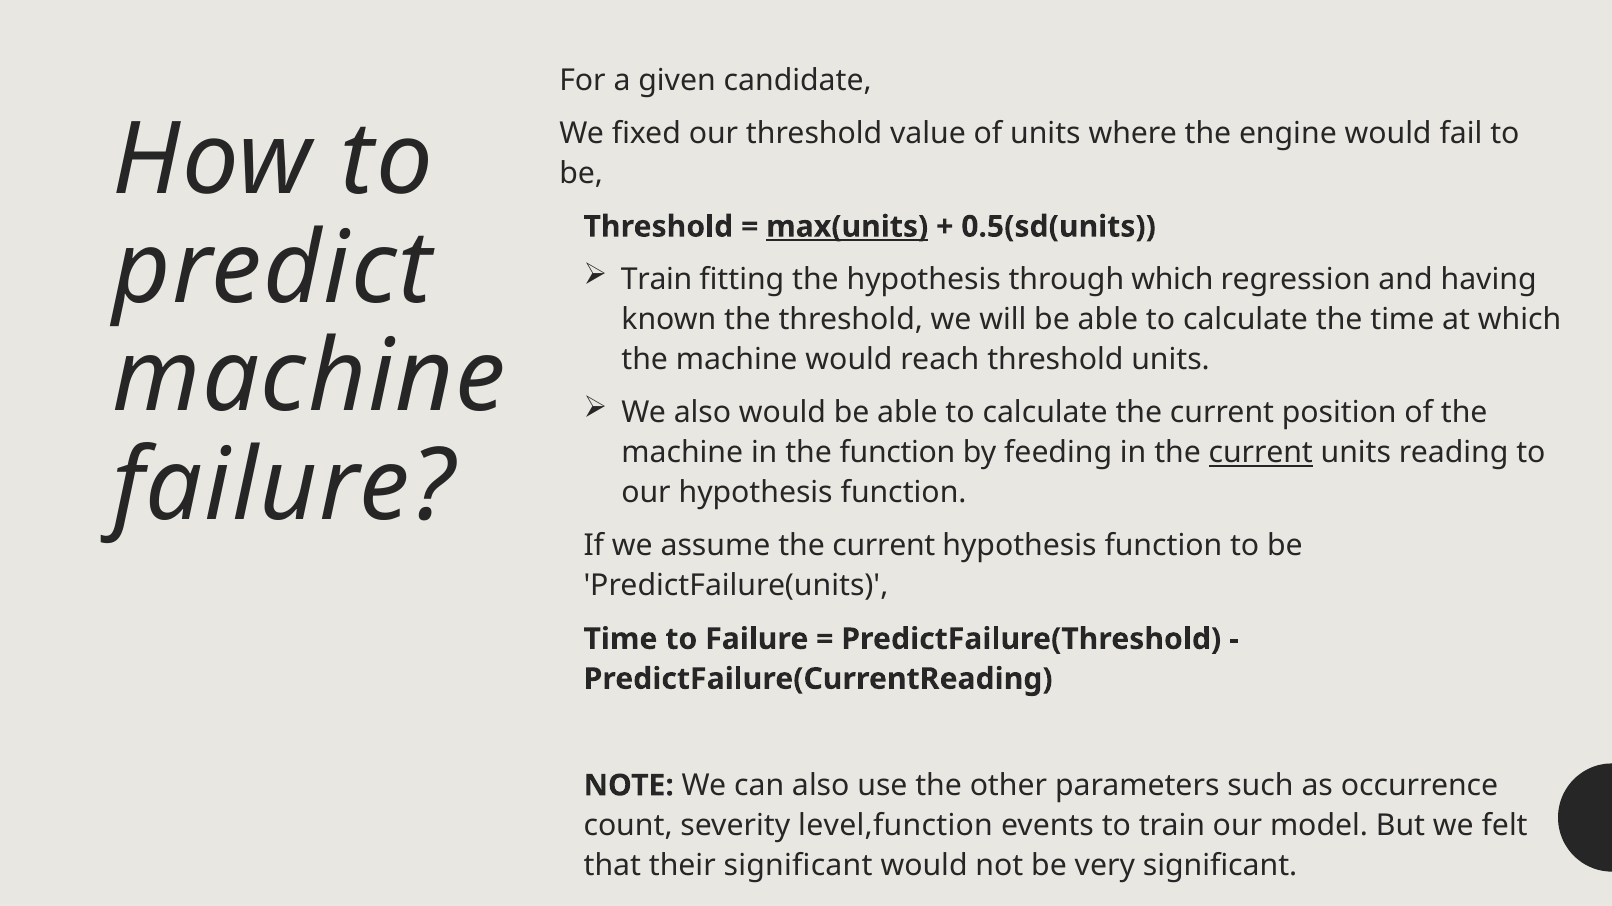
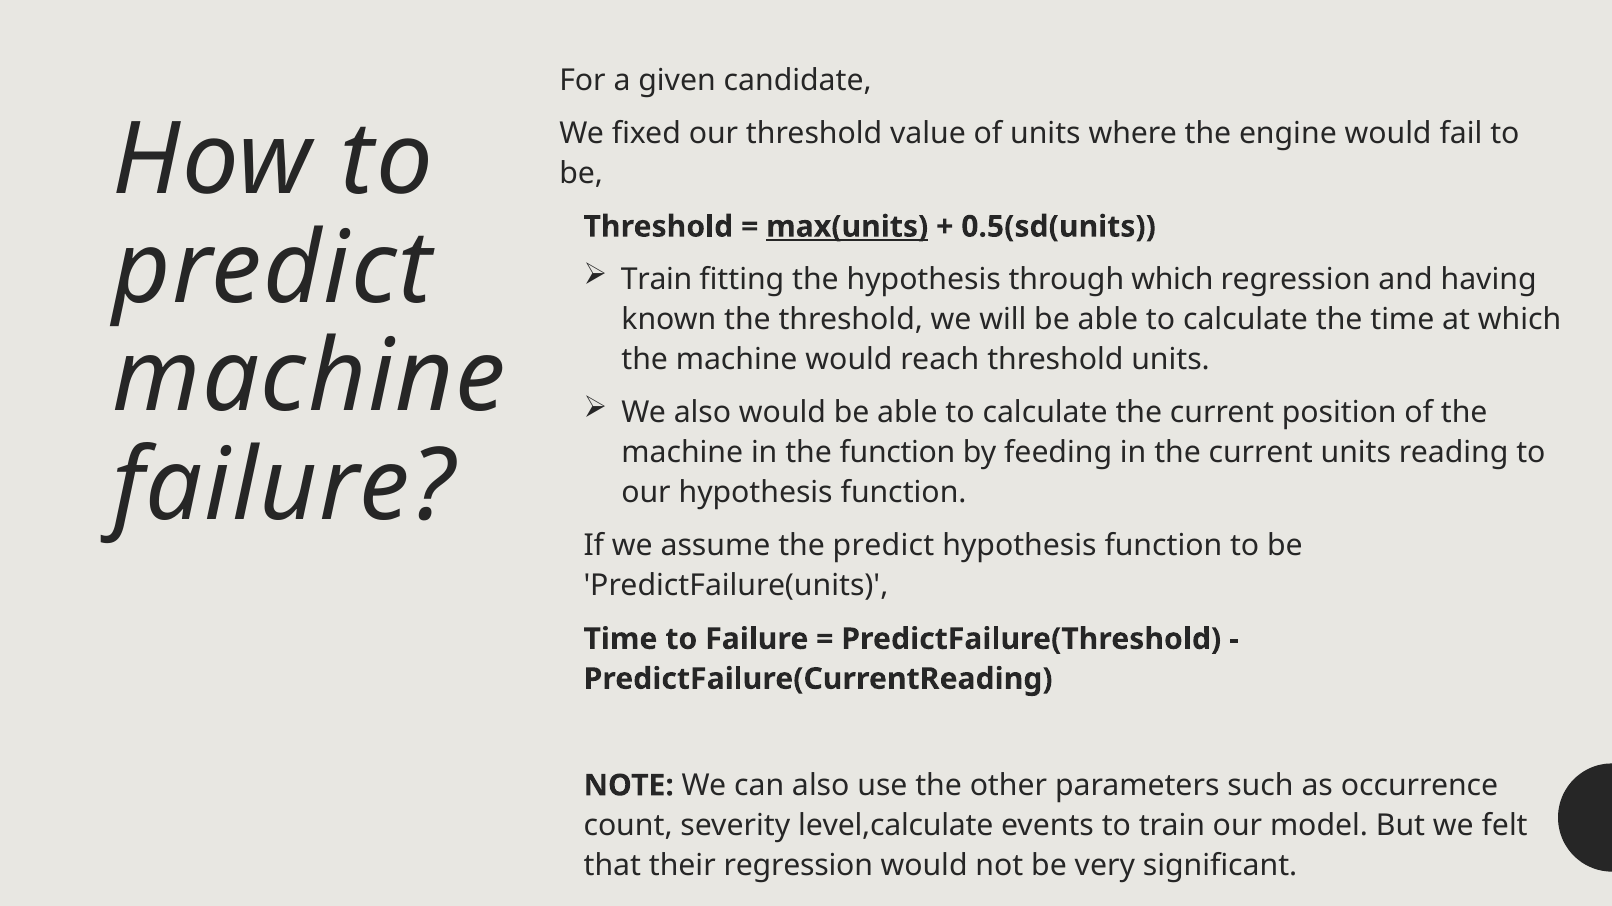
current underline: present -> none (1261, 453)
assume the current: current -> predict (884, 546)
level,function: level,function -> level,calculate (896, 826)
their significant: significant -> regression (798, 866)
